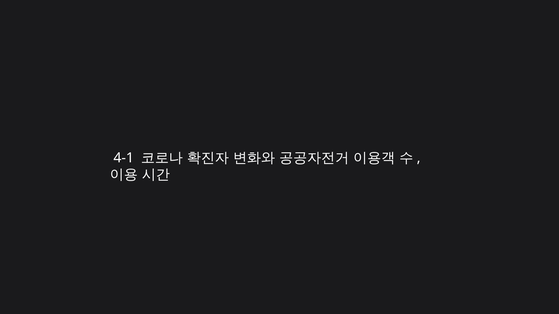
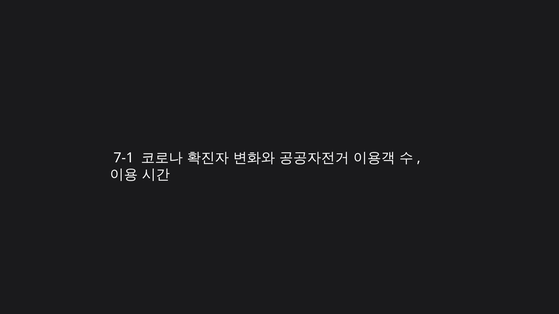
4-1: 4-1 -> 7-1 (124, 158)
